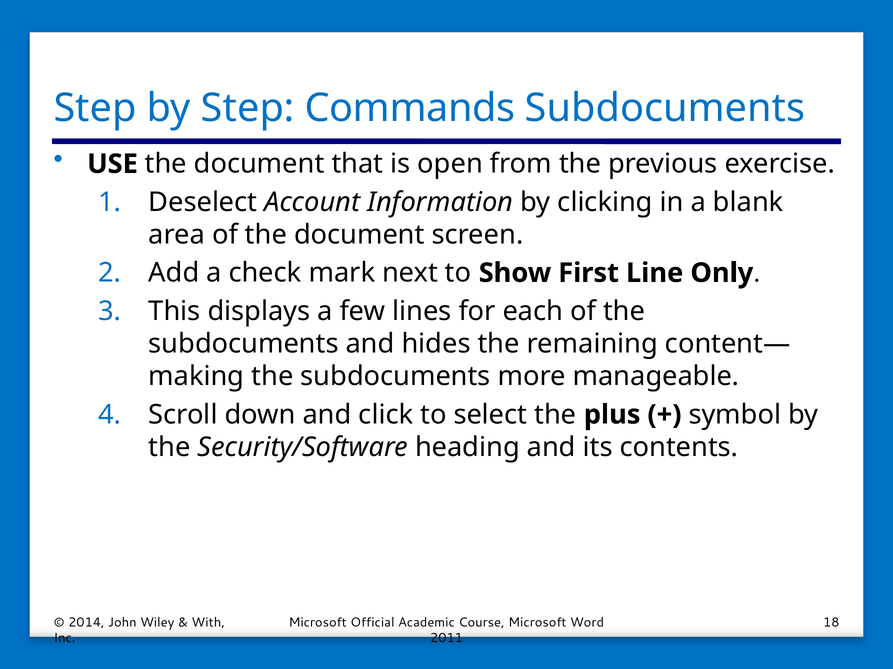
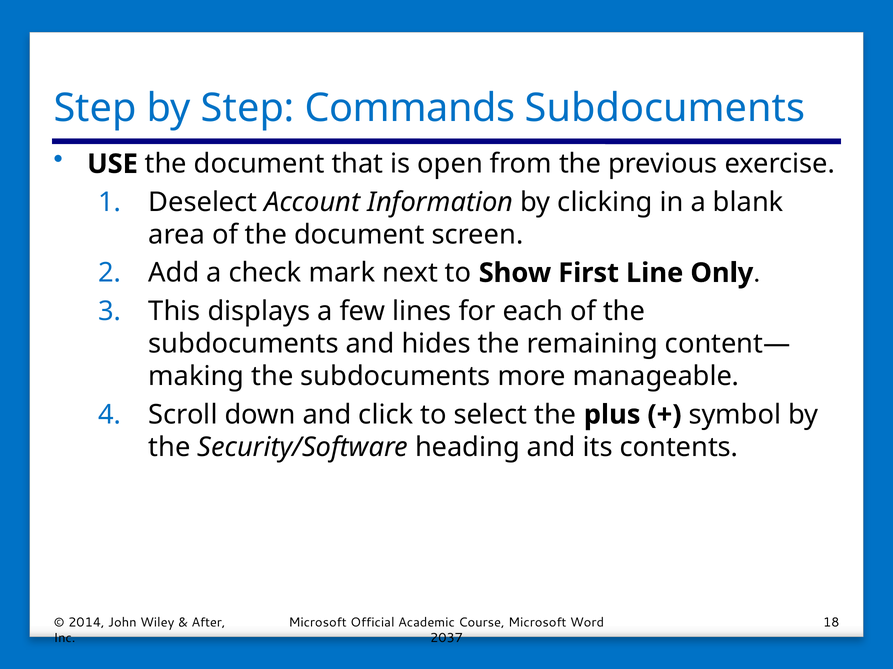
With: With -> After (208, 623)
2011: 2011 -> 2037 (447, 639)
